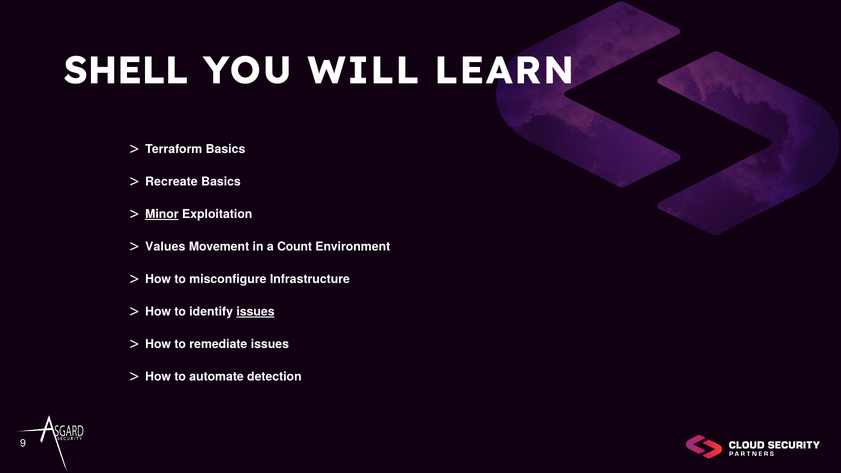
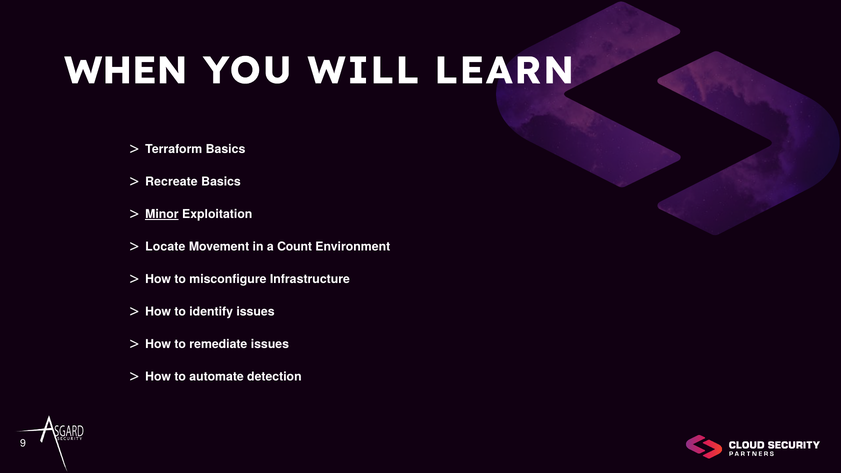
SHELL: SHELL -> WHEN (126, 71)
Values: Values -> Locate (165, 247)
issues underline: present -> none (255, 312)
